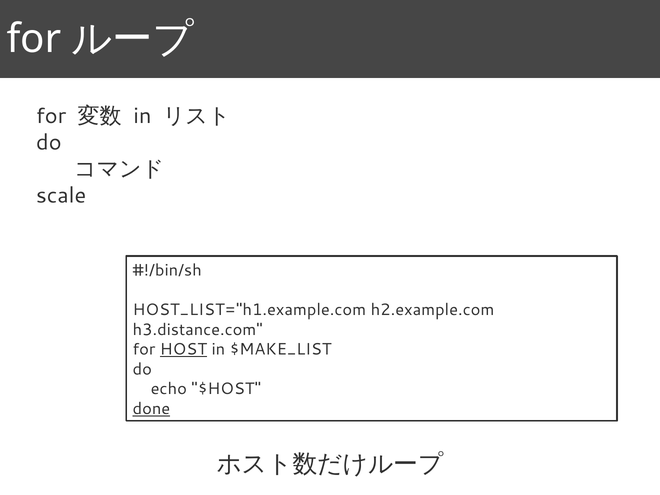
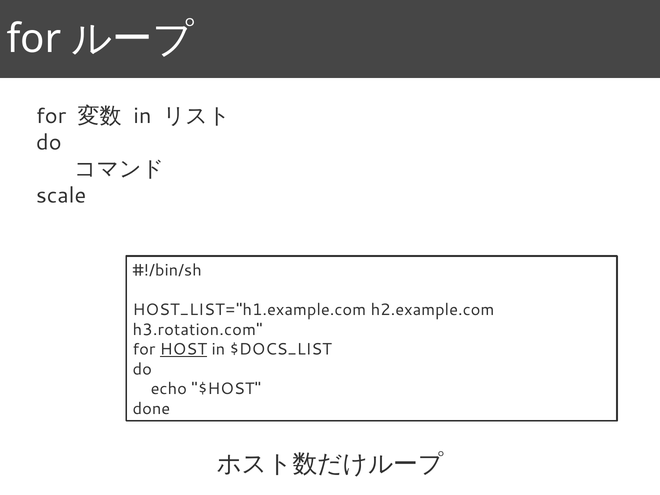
h3.distance.com: h3.distance.com -> h3.rotation.com (198, 330)
$MAKE_LIST: $MAKE_LIST -> $DOCS_LIST (281, 349)
done underline: present -> none (151, 409)
